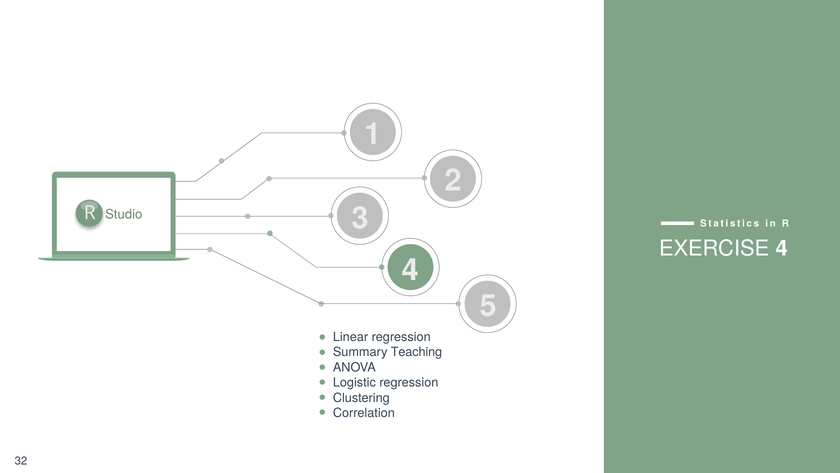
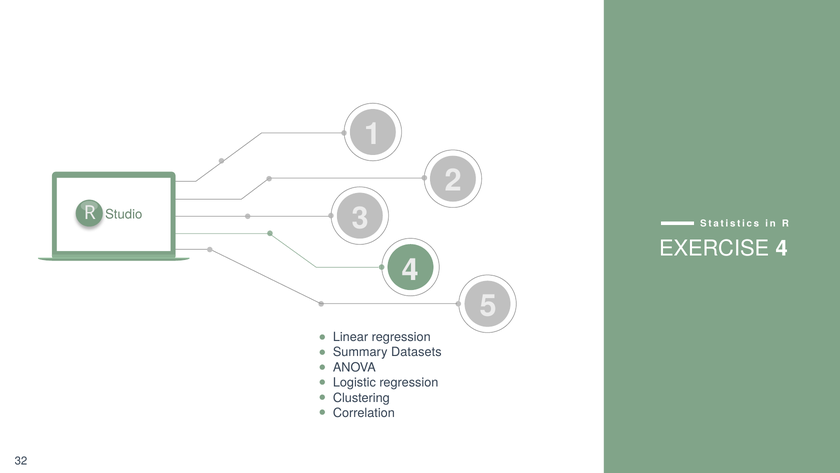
Teaching: Teaching -> Datasets (416, 352)
